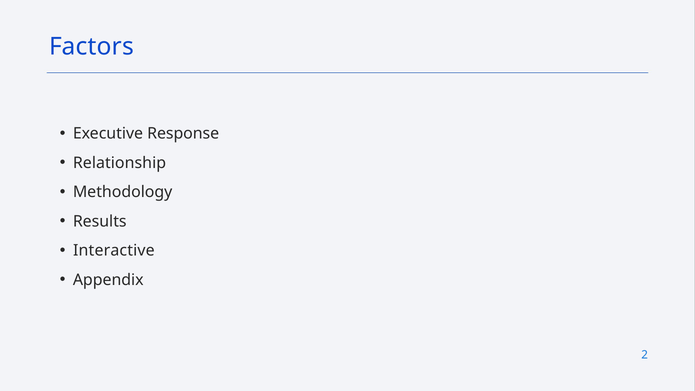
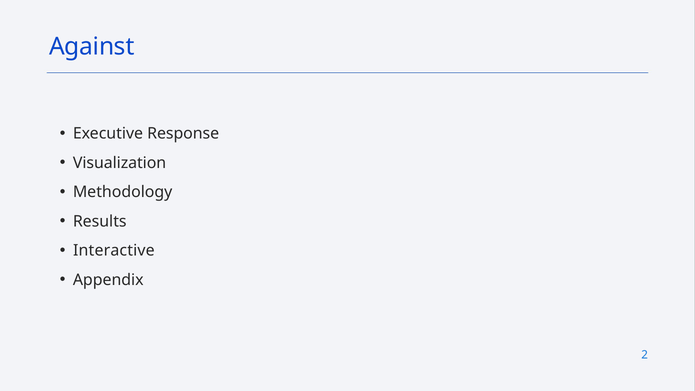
Factors: Factors -> Against (92, 46)
Relationship: Relationship -> Visualization (120, 163)
